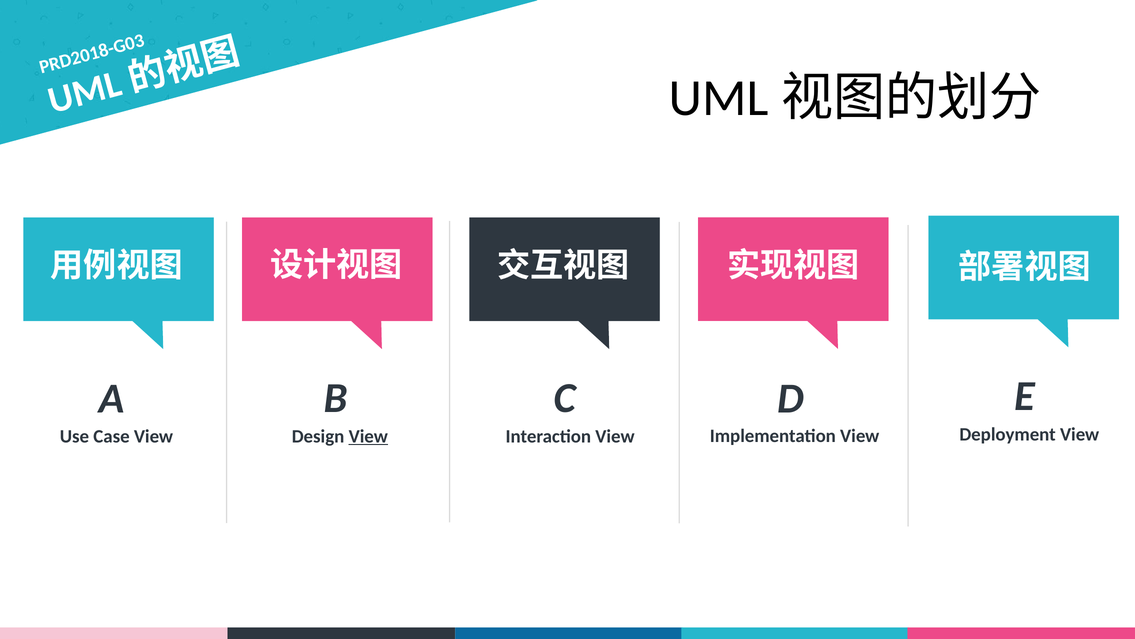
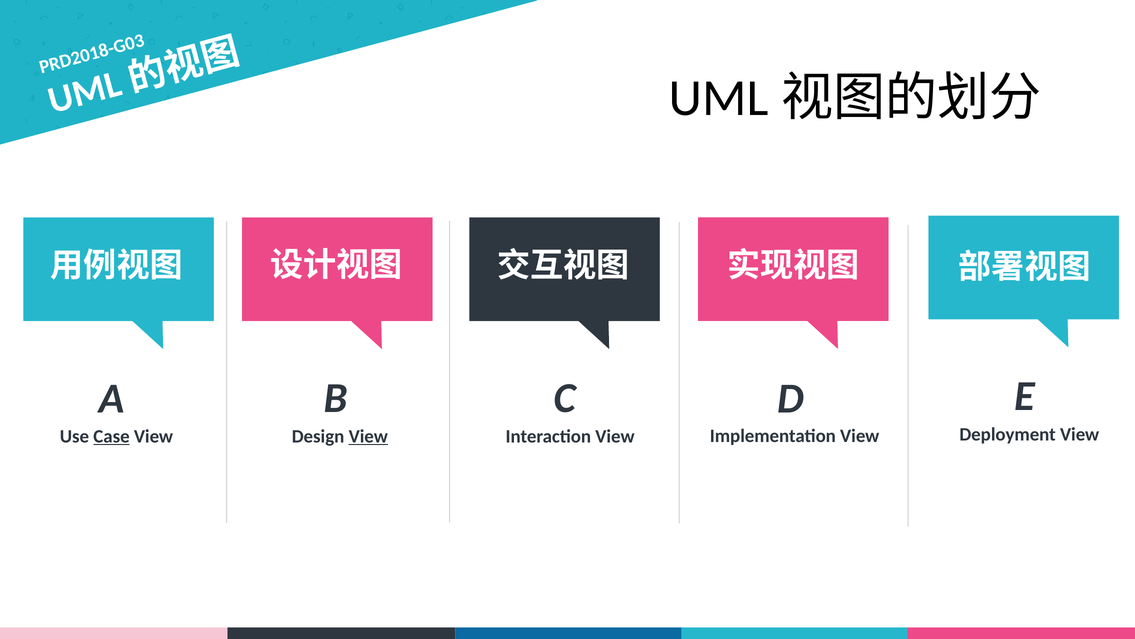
Case underline: none -> present (111, 436)
